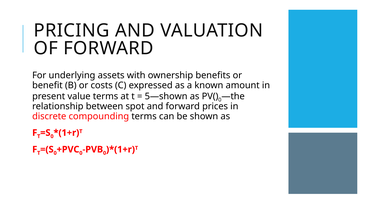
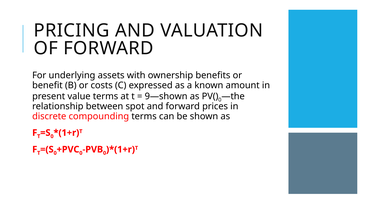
5—shown: 5—shown -> 9—shown (166, 96)
